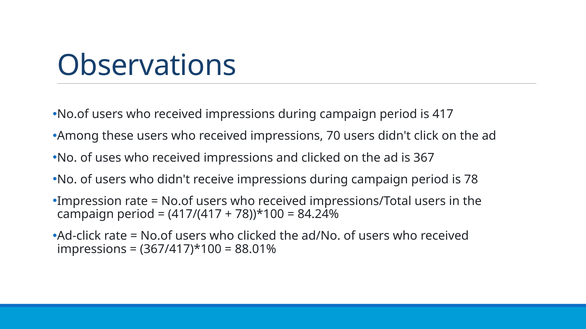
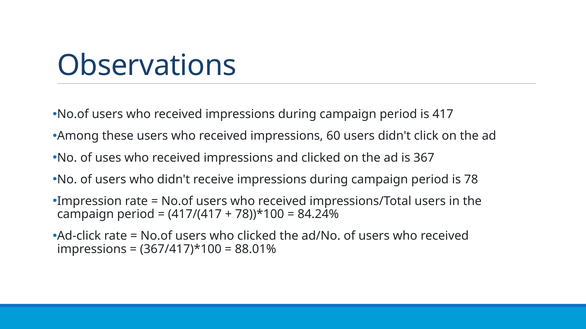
70: 70 -> 60 (333, 136)
